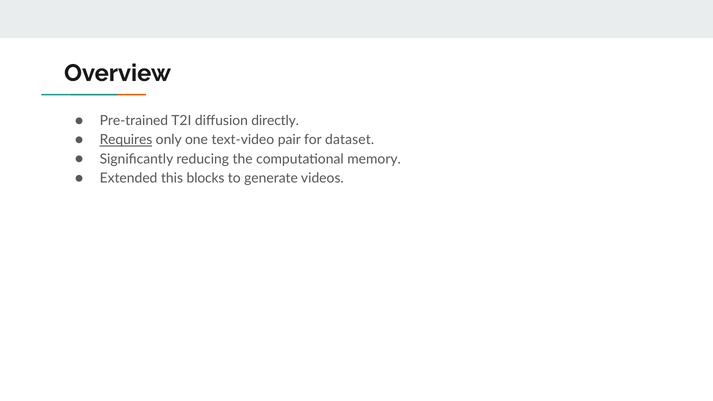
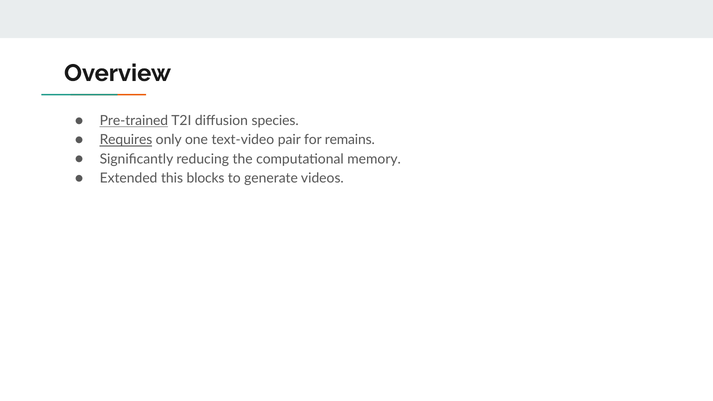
Pre-trained underline: none -> present (134, 121)
directly: directly -> species (275, 121)
dataset: dataset -> remains (350, 140)
